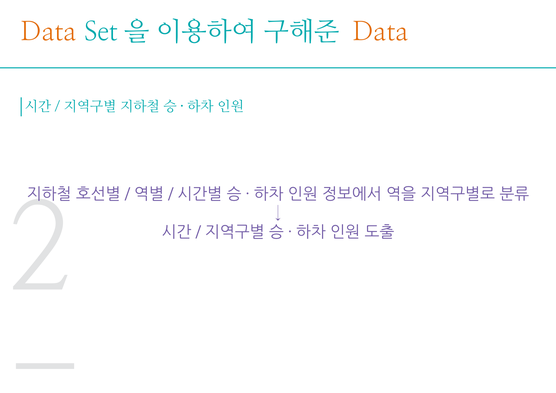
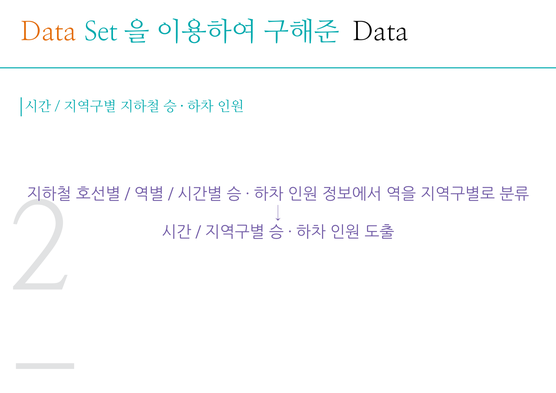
Data colour: orange -> black (381, 32)
